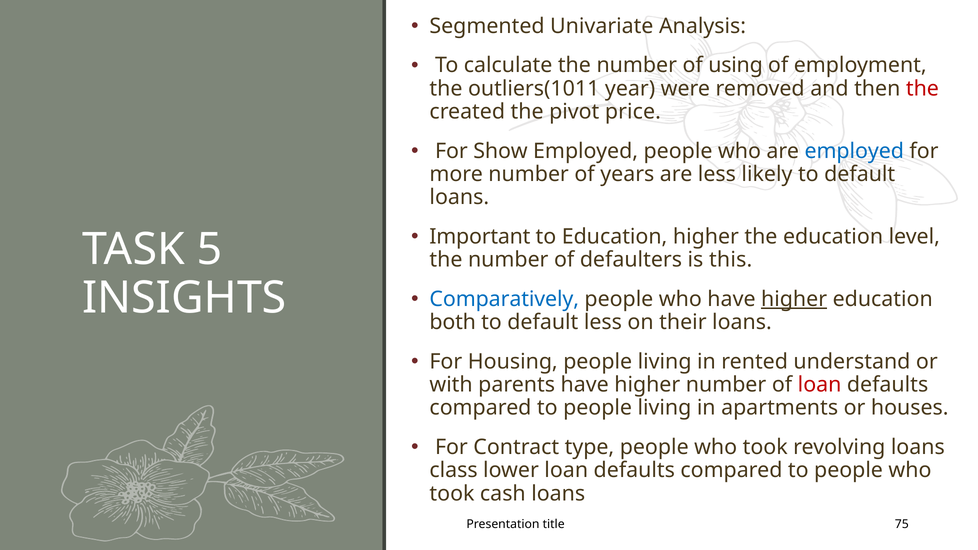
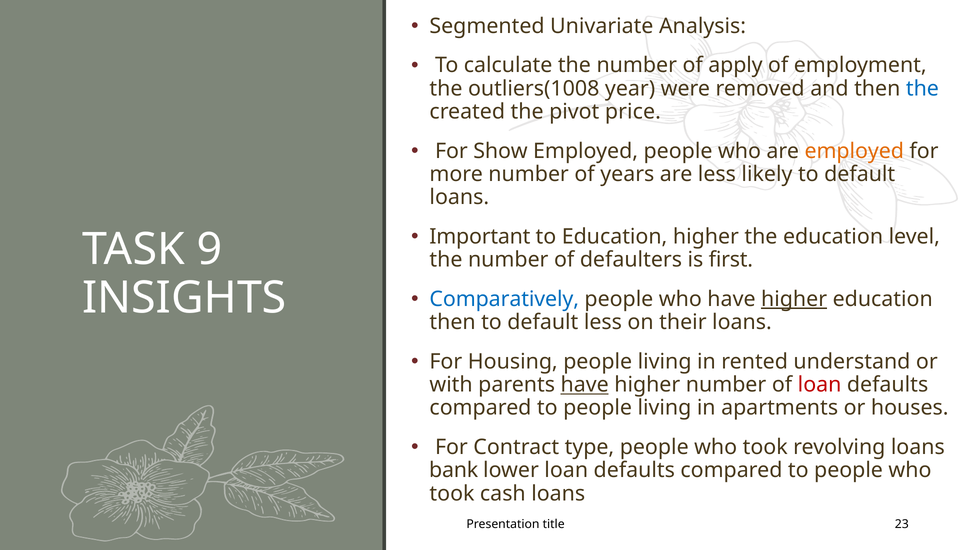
using: using -> apply (735, 65)
outliers(1011: outliers(1011 -> outliers(1008 (534, 89)
the colour: red -> blue (922, 89)
employed colour: blue -> orange (854, 151)
5: 5 -> 9 (209, 249)
this: this -> first (731, 260)
both: both -> then (453, 322)
have underline: none -> present (585, 385)
class: class -> bank (454, 470)
75: 75 -> 23 (902, 524)
